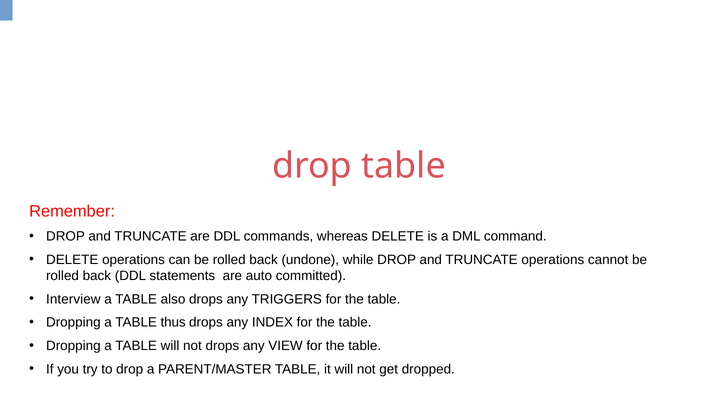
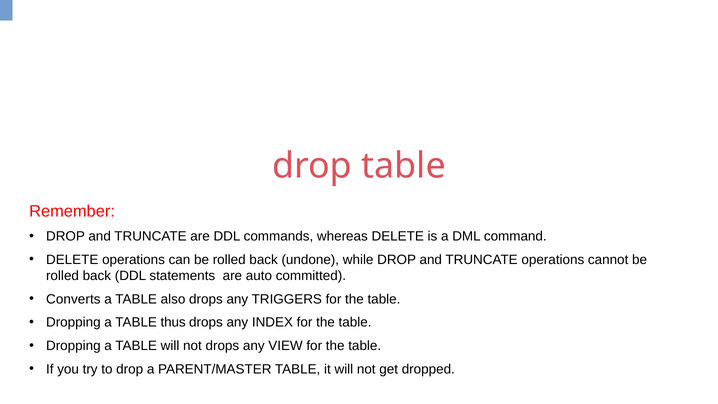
Interview: Interview -> Converts (73, 299)
